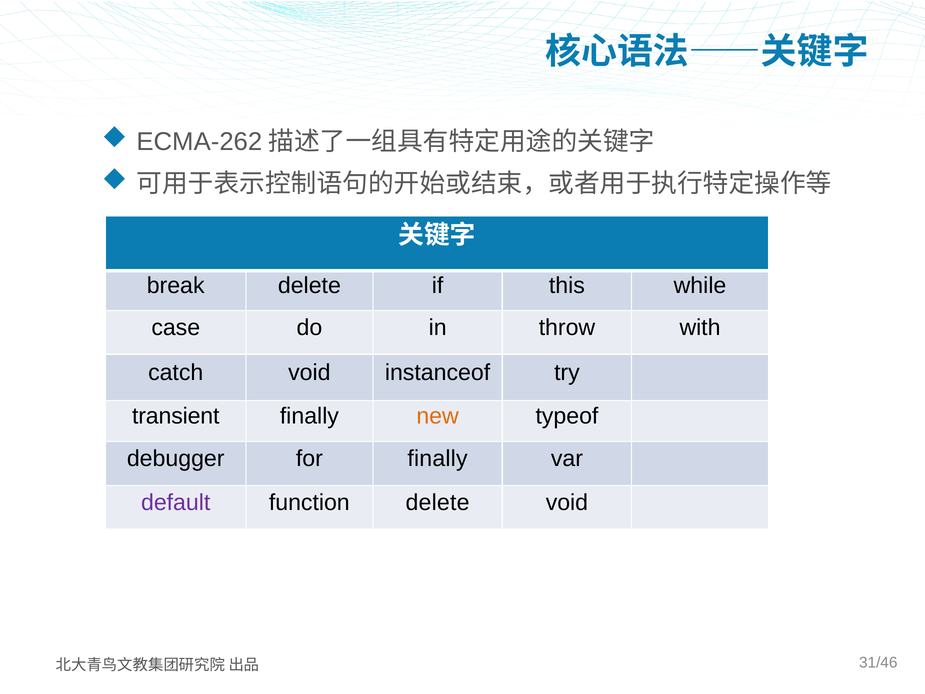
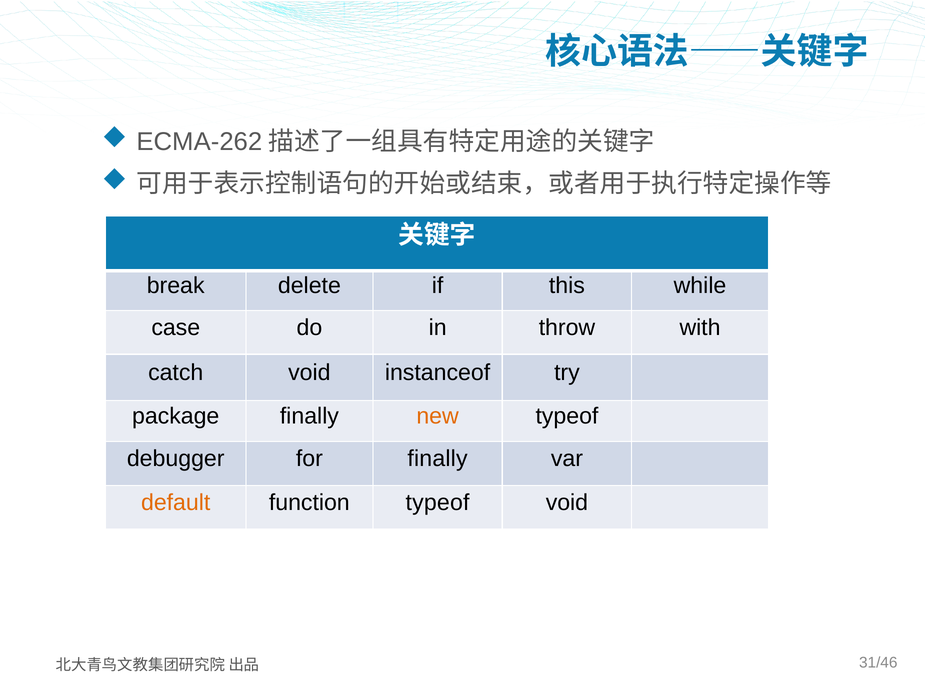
transient: transient -> package (176, 416)
default colour: purple -> orange (176, 502)
function delete: delete -> typeof (438, 502)
